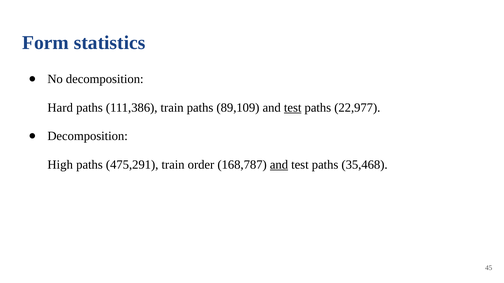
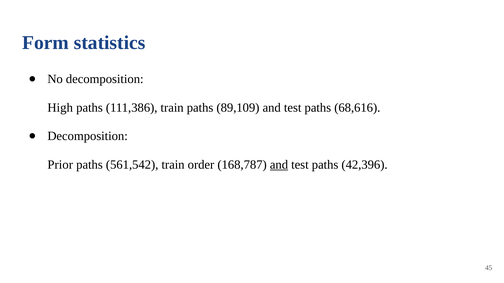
Hard: Hard -> High (60, 108)
test underline: present -> none (293, 108)
22,977: 22,977 -> 68,616 (357, 108)
High: High -> Prior (60, 165)
475,291: 475,291 -> 561,542 (132, 165)
35,468: 35,468 -> 42,396 (365, 165)
